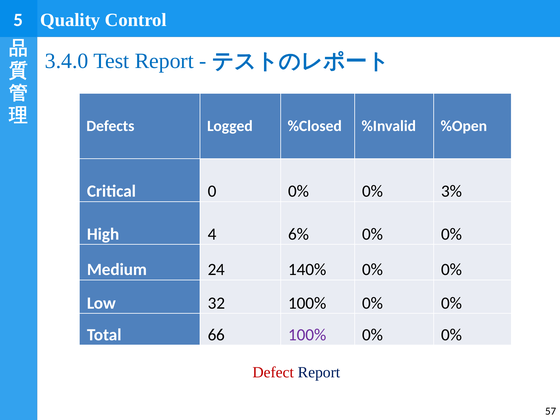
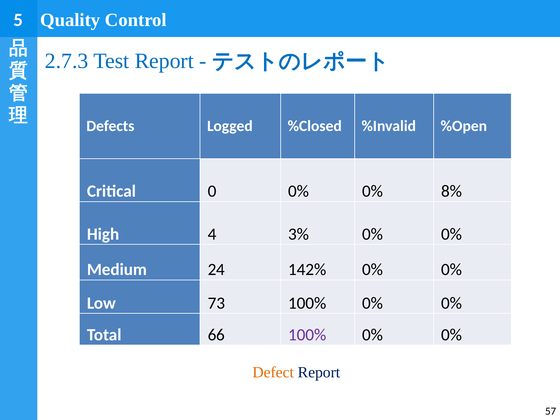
3.4.0: 3.4.0 -> 2.7.3 (67, 61)
3%: 3% -> 8% (452, 191)
6%: 6% -> 3% (299, 234)
140%: 140% -> 142% (307, 270)
32: 32 -> 73 (216, 303)
Defect colour: red -> orange (273, 373)
